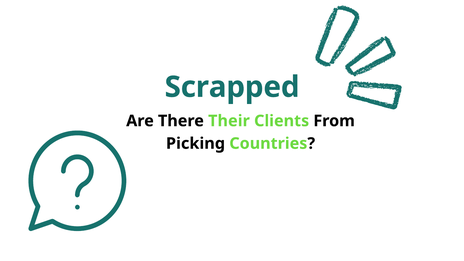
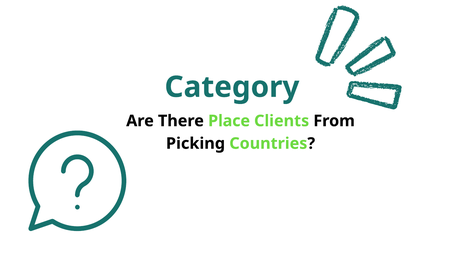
Scrapped: Scrapped -> Category (232, 87)
Their: Their -> Place (229, 121)
